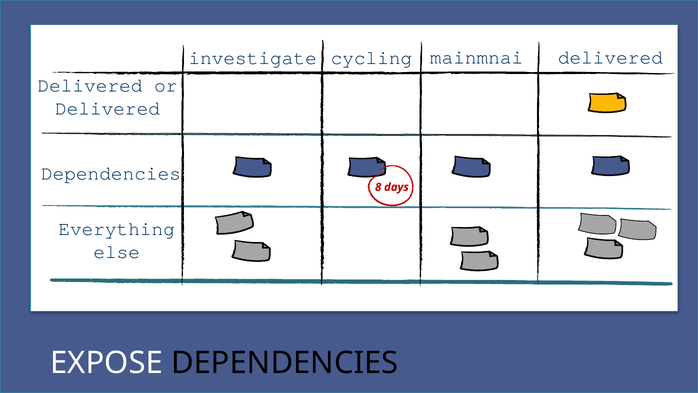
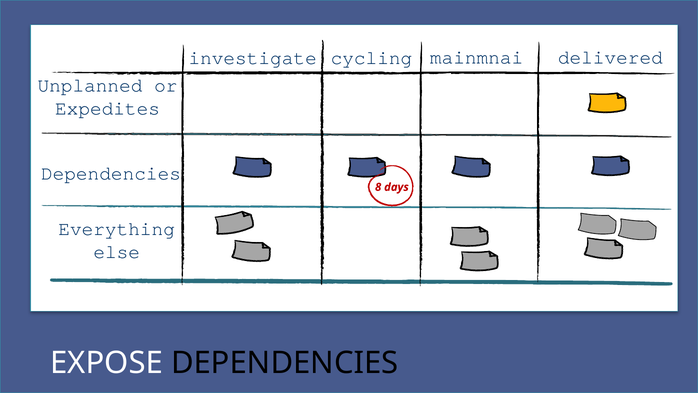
Delivered: Delivered -> Unplanned (90, 85)
Delivered: Delivered -> Expedites (108, 108)
